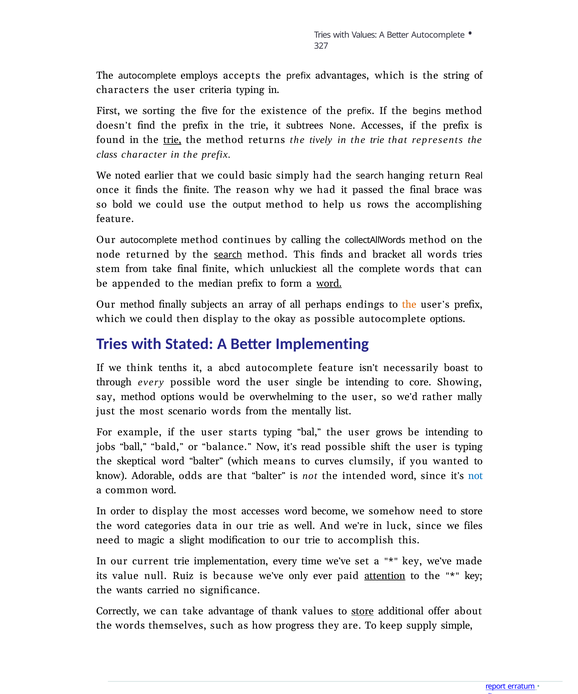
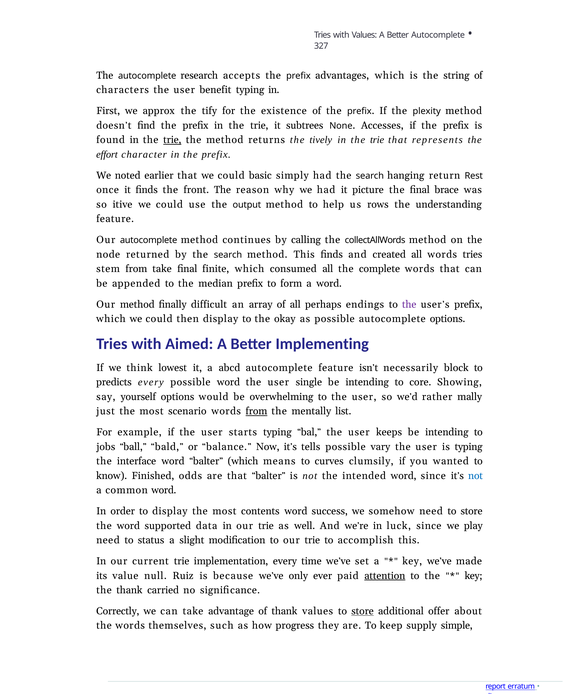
employs: employs -> research (199, 75)
criteria: criteria -> benefit (215, 90)
sorting: sorting -> approx (159, 111)
five: five -> tify (209, 111)
begins: begins -> plexity (427, 111)
class: class -> effort (107, 154)
Real: Real -> Rest (474, 176)
the finite: finite -> front (196, 190)
passed: passed -> picture (368, 190)
bold: bold -> itive (122, 204)
accomplishing: accomplishing -> understanding (449, 204)
search underline: present -> none (228, 255)
bracket: bracket -> created (389, 254)
unluckiest: unluckiest -> consumed (293, 269)
word underline: present -> none (329, 283)
subjects: subjects -> difficult (209, 304)
the colour: orange -> purple (409, 304)
Stated: Stated -> Aimed (189, 344)
tenths: tenths -> lowest (173, 367)
boast: boast -> block (456, 367)
through: through -> predicts (114, 382)
say method: method -> yourself (138, 396)
from underline: none -> present (256, 411)
grows: grows -> keeps (389, 432)
read: read -> tells (311, 446)
shift: shift -> vary (380, 446)
skeptical: skeptical -> interface (137, 461)
Adorable: Adorable -> Finished (153, 475)
most accesses: accesses -> contents (260, 511)
become: become -> success (330, 511)
categories: categories -> supported (168, 525)
files: files -> play (473, 525)
magic: magic -> status (151, 540)
the wants: wants -> thank (129, 590)
